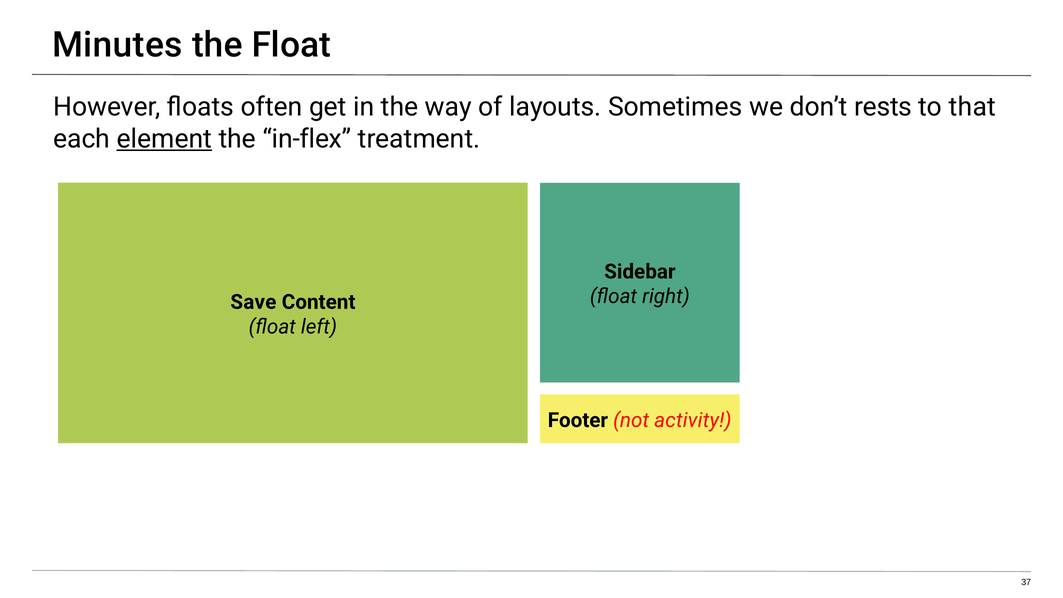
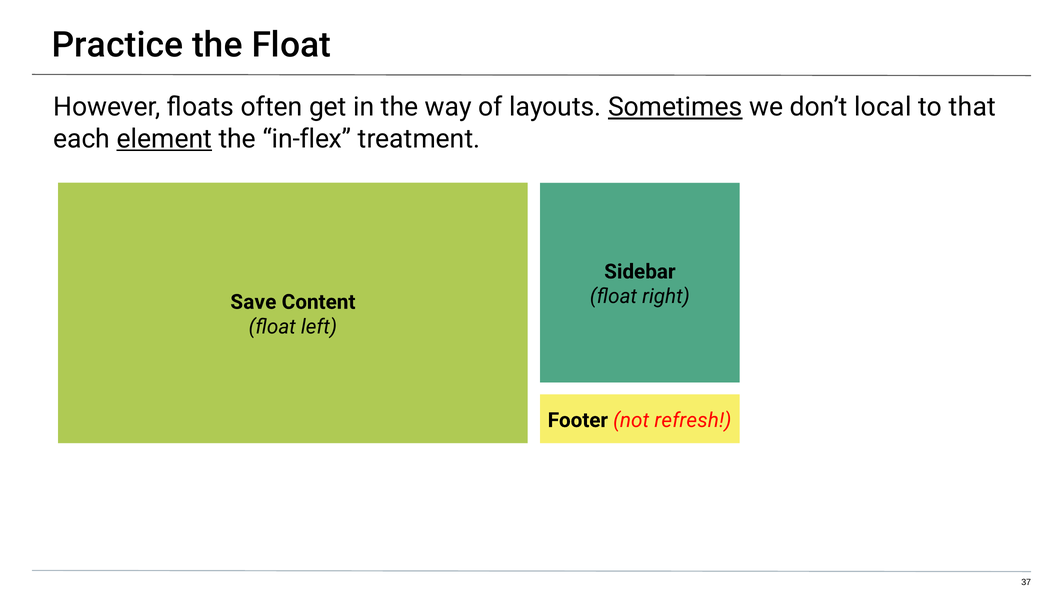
Minutes: Minutes -> Practice (118, 45)
Sometimes underline: none -> present (675, 107)
rests: rests -> local (883, 107)
activity: activity -> refresh (693, 420)
